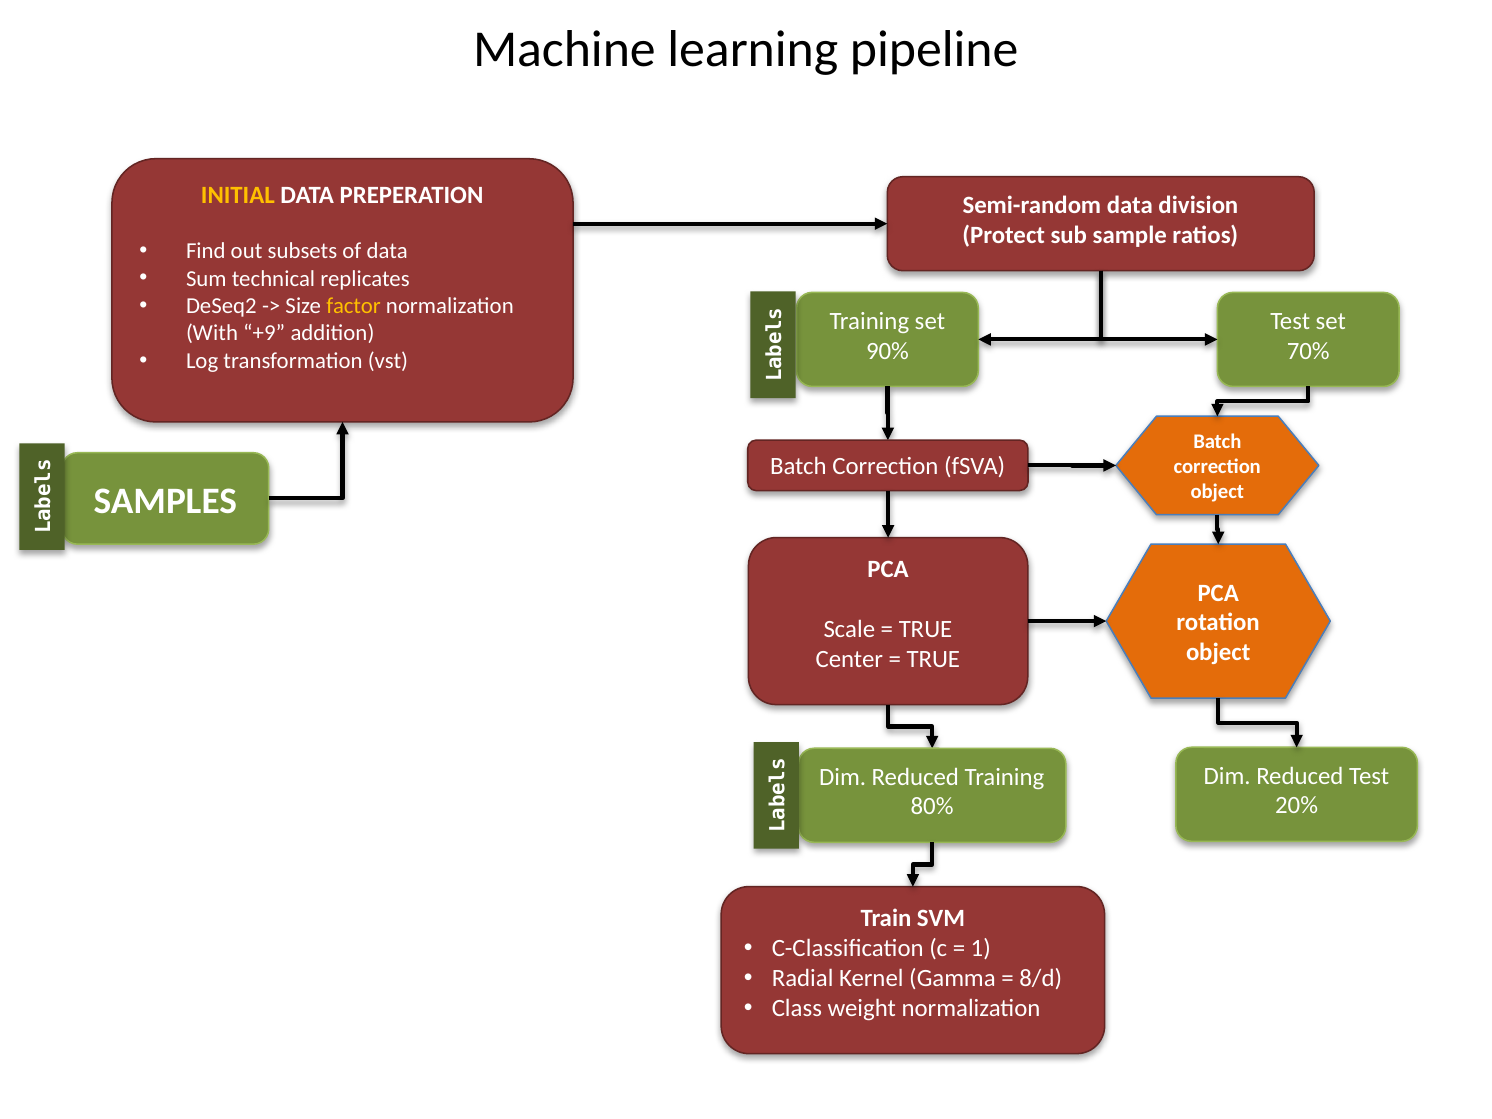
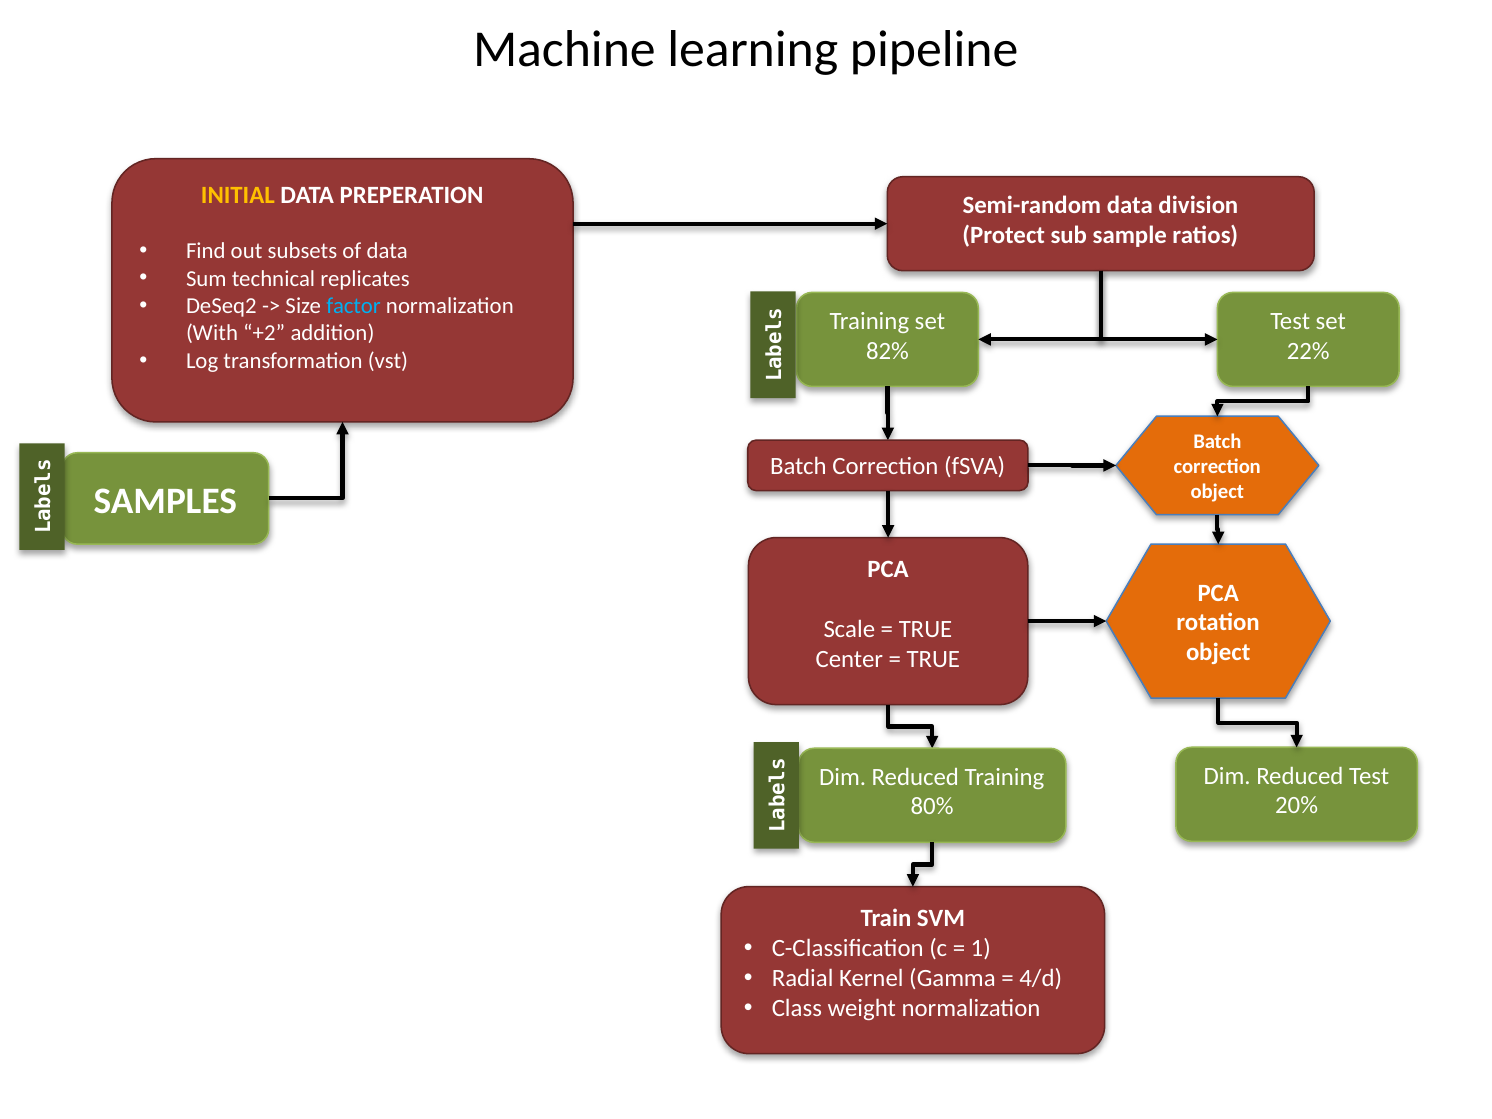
factor colour: yellow -> light blue (354, 306)
+9: +9 -> +2 (264, 333)
90%: 90% -> 82% (887, 351)
70%: 70% -> 22% (1308, 351)
8/d: 8/d -> 4/d (1041, 978)
